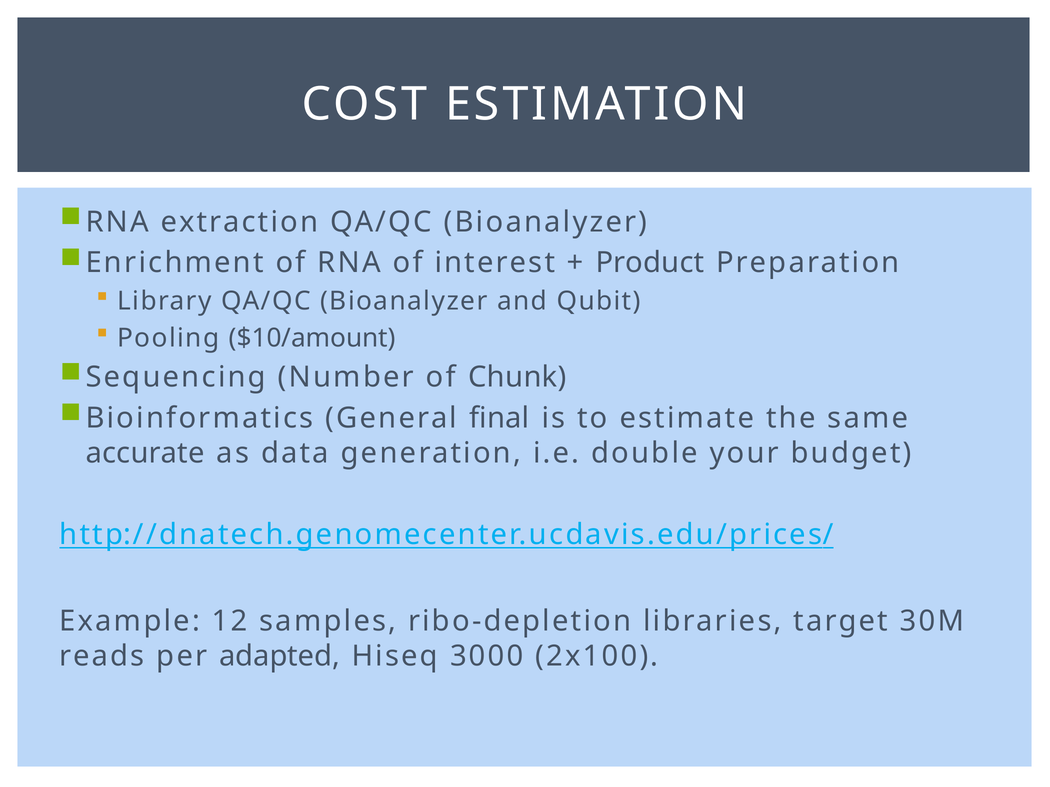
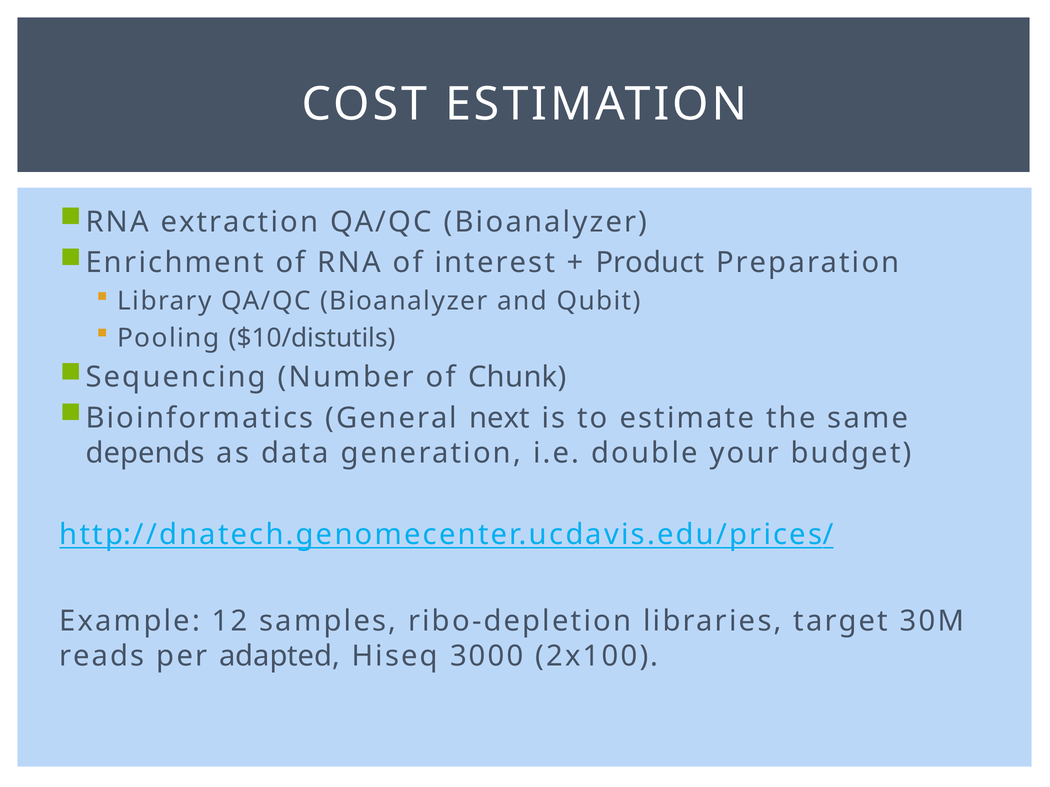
$10/amount: $10/amount -> $10/distutils (312, 338)
final: final -> next (499, 418)
accurate: accurate -> depends (145, 453)
